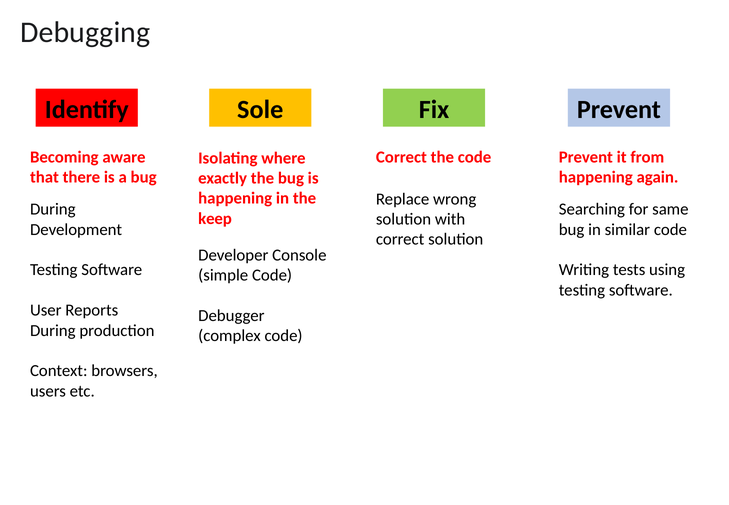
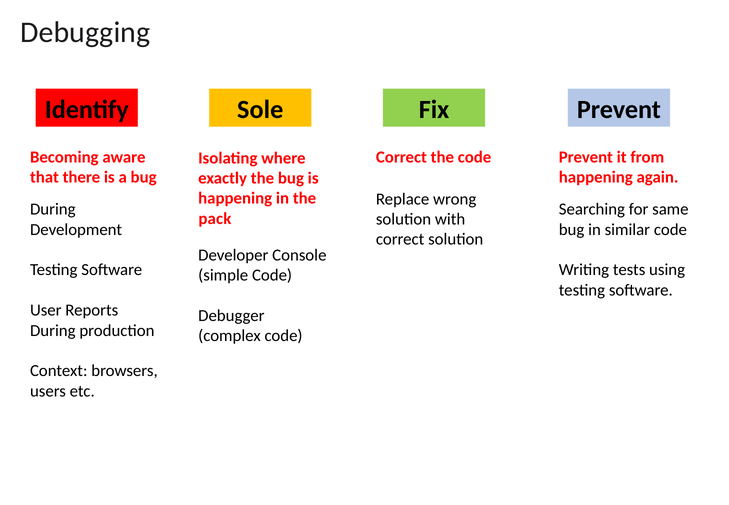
keep: keep -> pack (215, 218)
